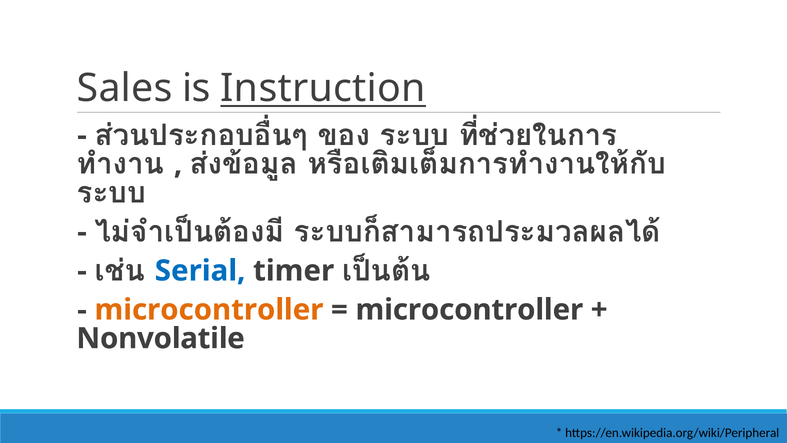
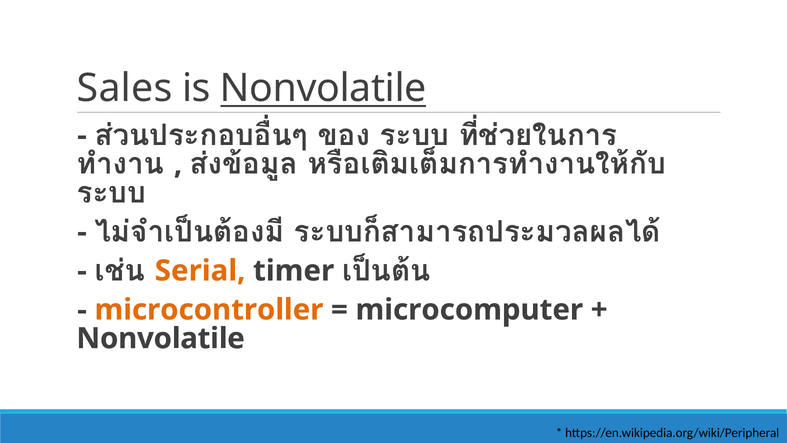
is Instruction: Instruction -> Nonvolatile (323, 88)
Serial colour: blue -> orange (200, 271)
microcontroller: microcontroller -> microcomputer (469, 310)
